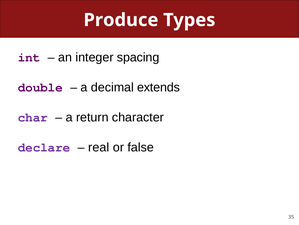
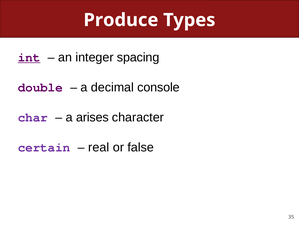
int underline: none -> present (29, 57)
extends: extends -> console (158, 87)
return: return -> arises (92, 117)
declare: declare -> certain (44, 147)
